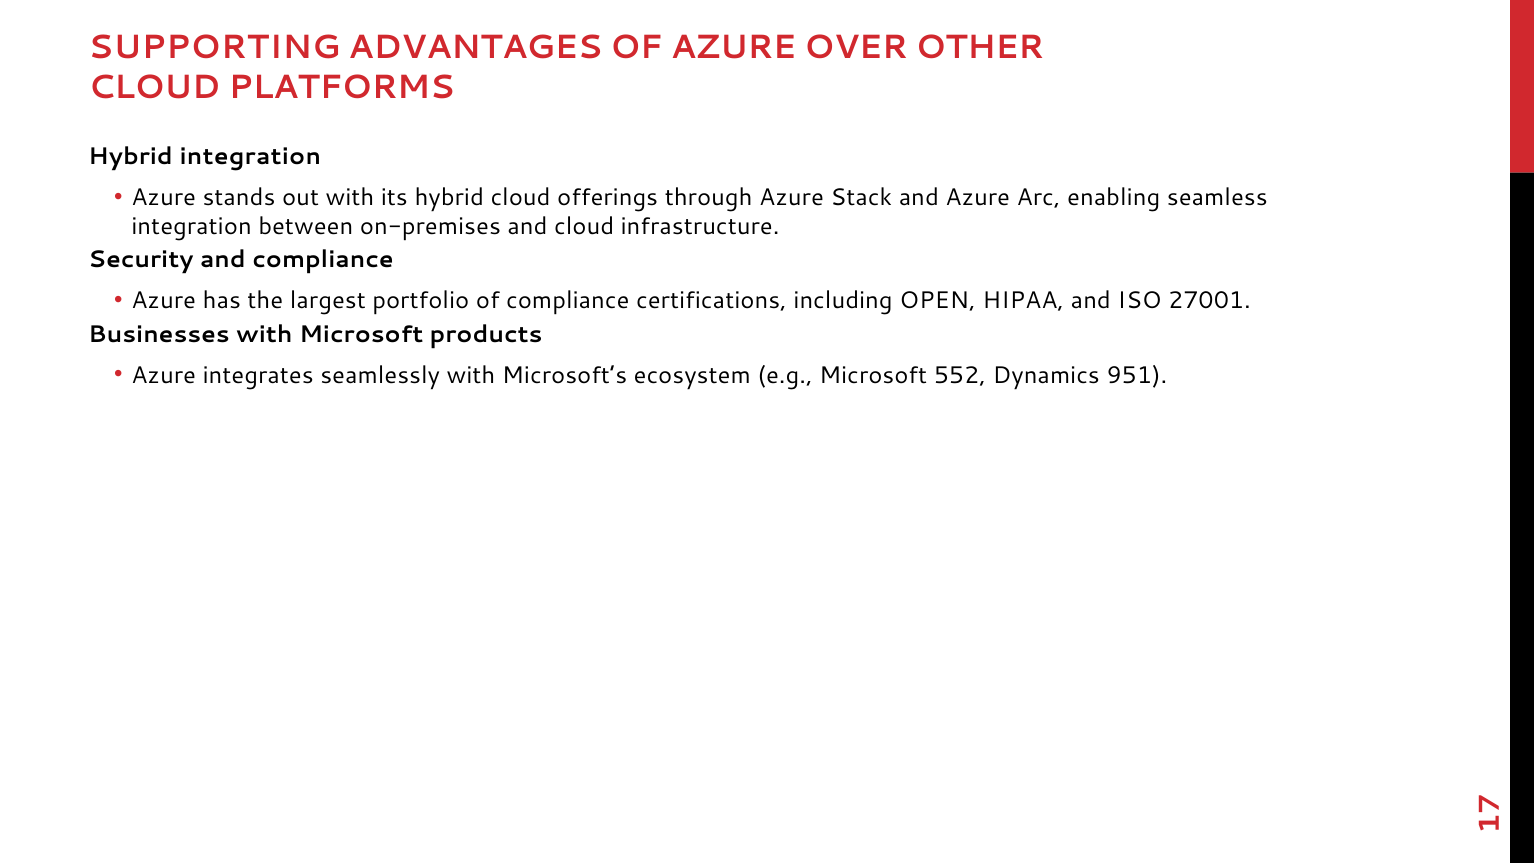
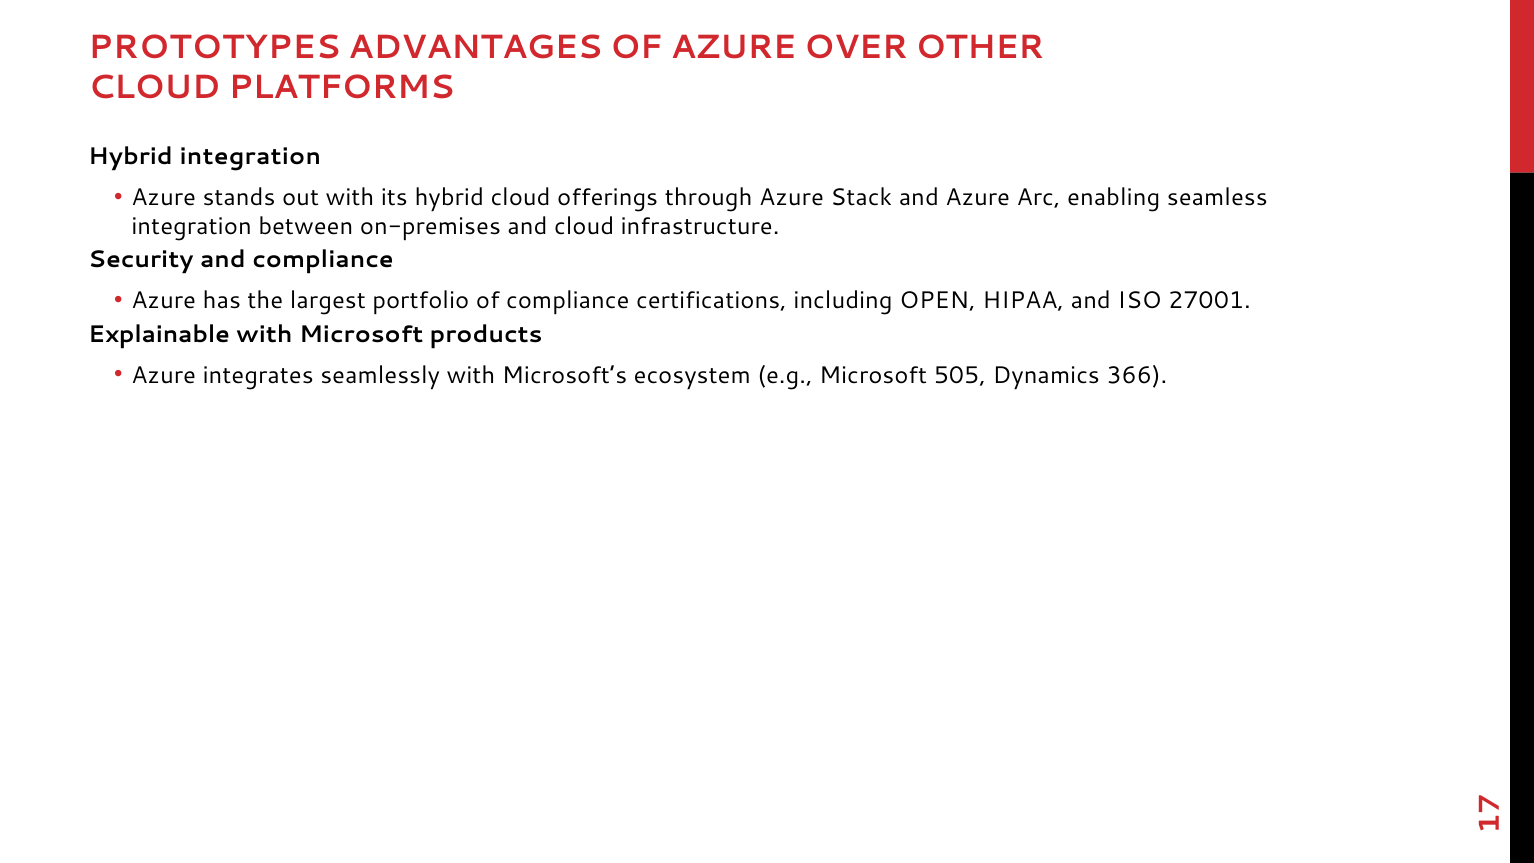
SUPPORTING: SUPPORTING -> PROTOTYPES (214, 47)
Businesses: Businesses -> Explainable (159, 334)
552: 552 -> 505 (960, 375)
951: 951 -> 366 (1137, 375)
